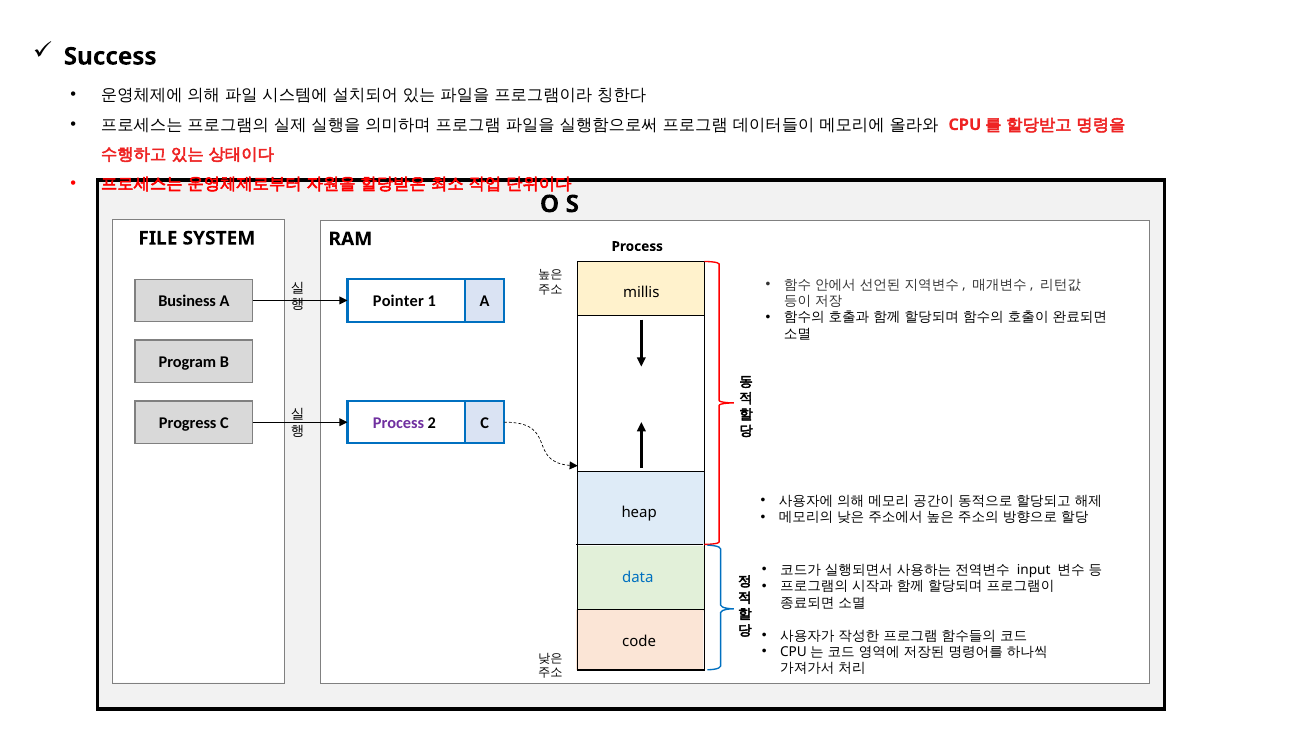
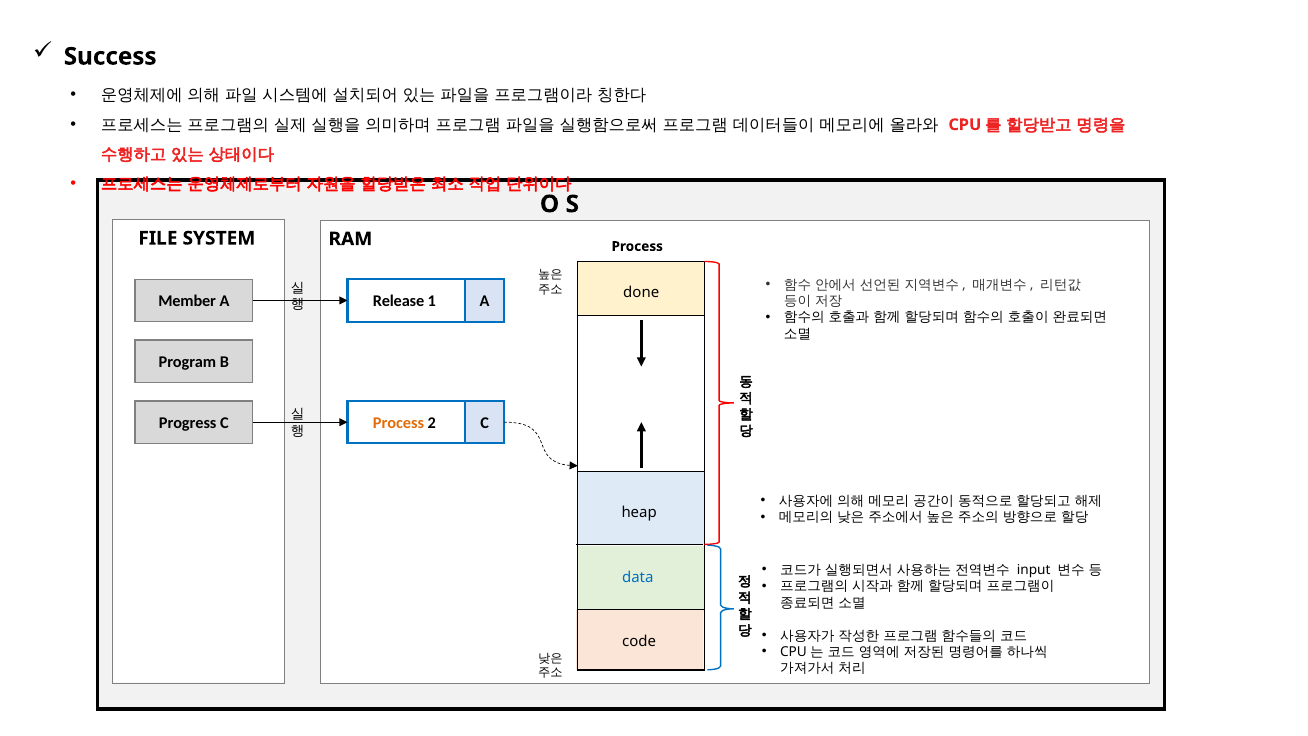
millis: millis -> done (641, 293)
Business: Business -> Member (187, 301)
Pointer: Pointer -> Release (399, 301)
Process colour: purple -> orange (398, 423)
